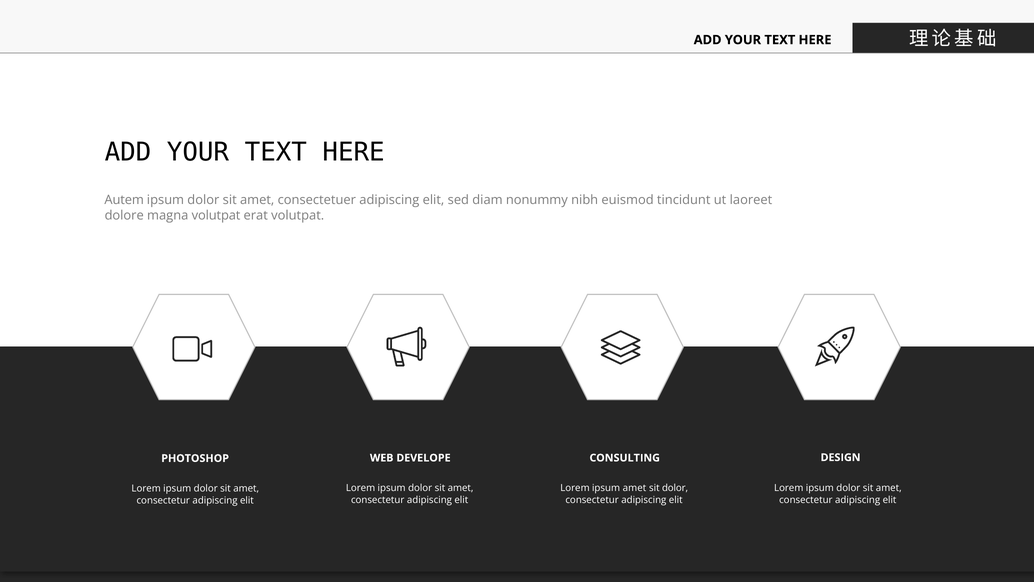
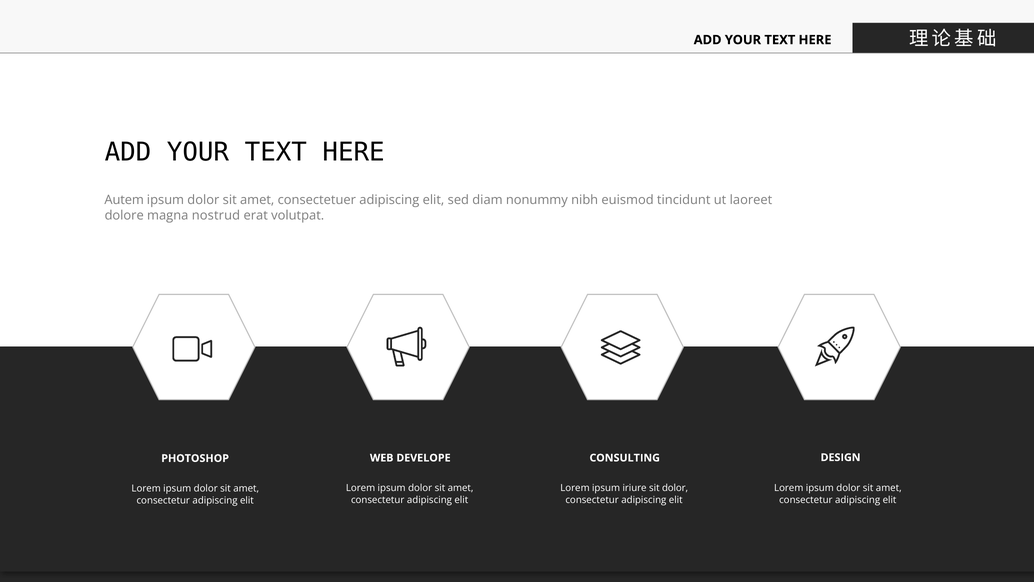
magna volutpat: volutpat -> nostrud (216, 215)
ipsum amet: amet -> iriure (635, 488)
